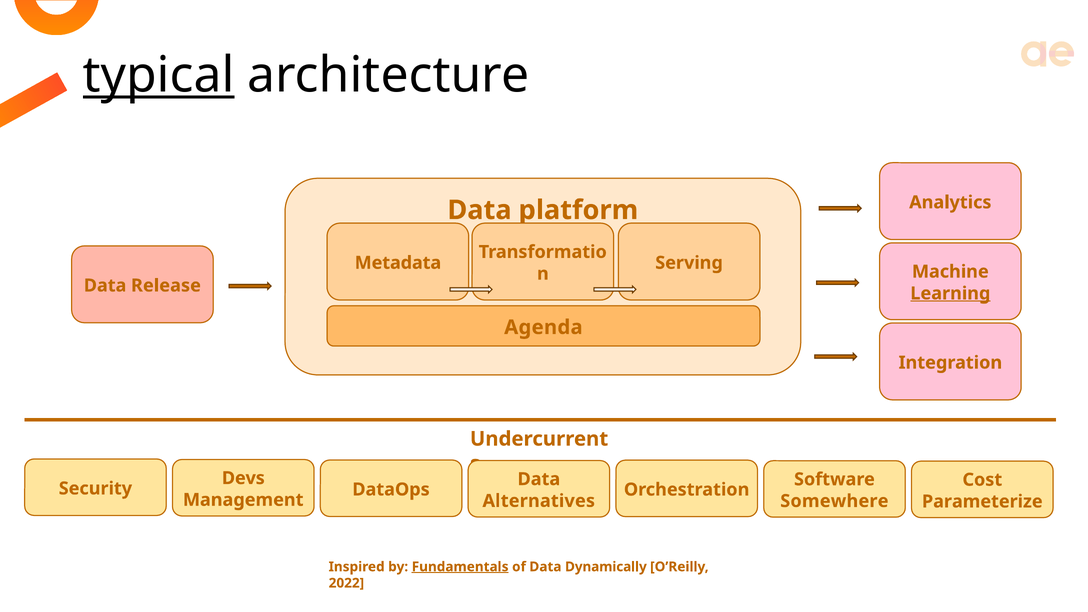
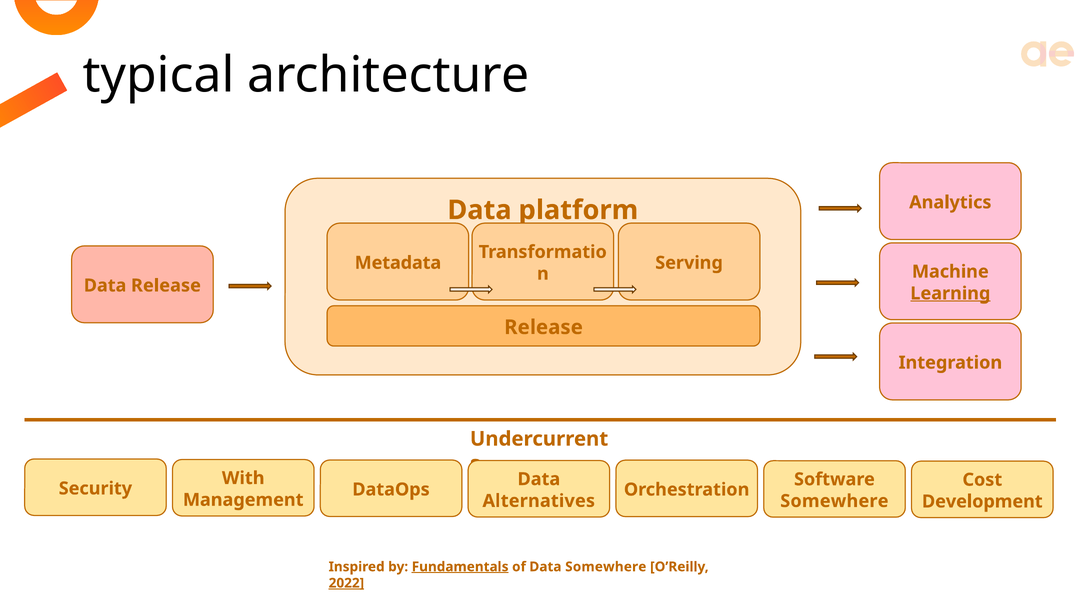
typical underline: present -> none (159, 75)
Agenda: Agenda -> Release (543, 327)
Devs: Devs -> With (243, 478)
Parameterize: Parameterize -> Development (982, 502)
Data Dynamically: Dynamically -> Somewhere (606, 567)
2022 underline: none -> present (346, 583)
